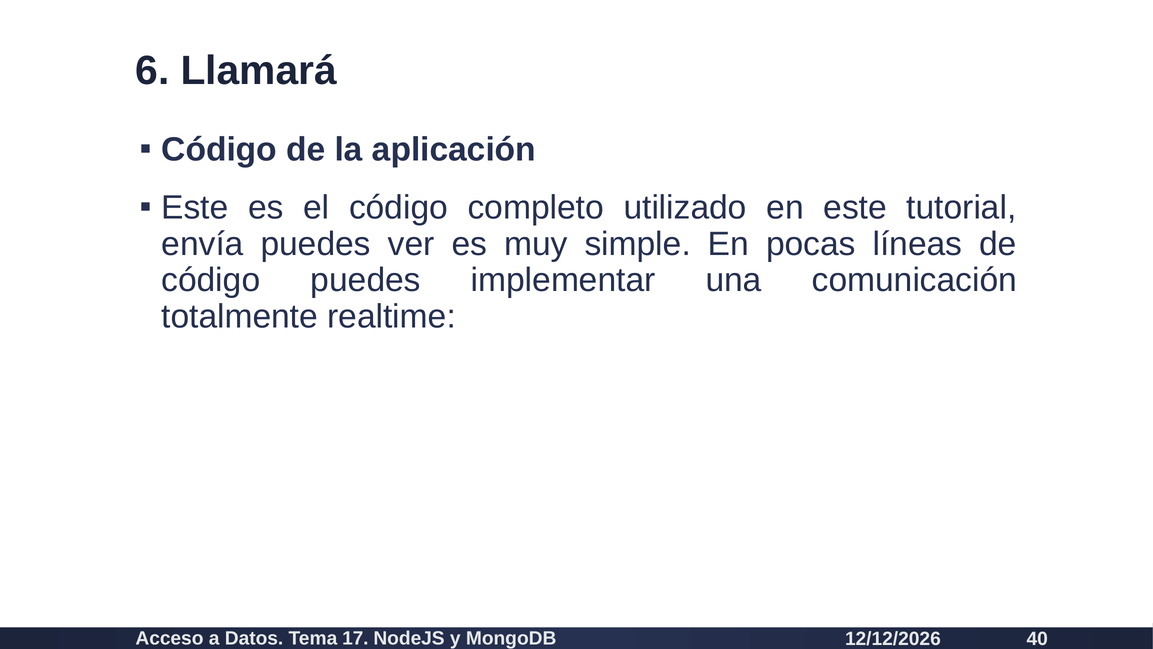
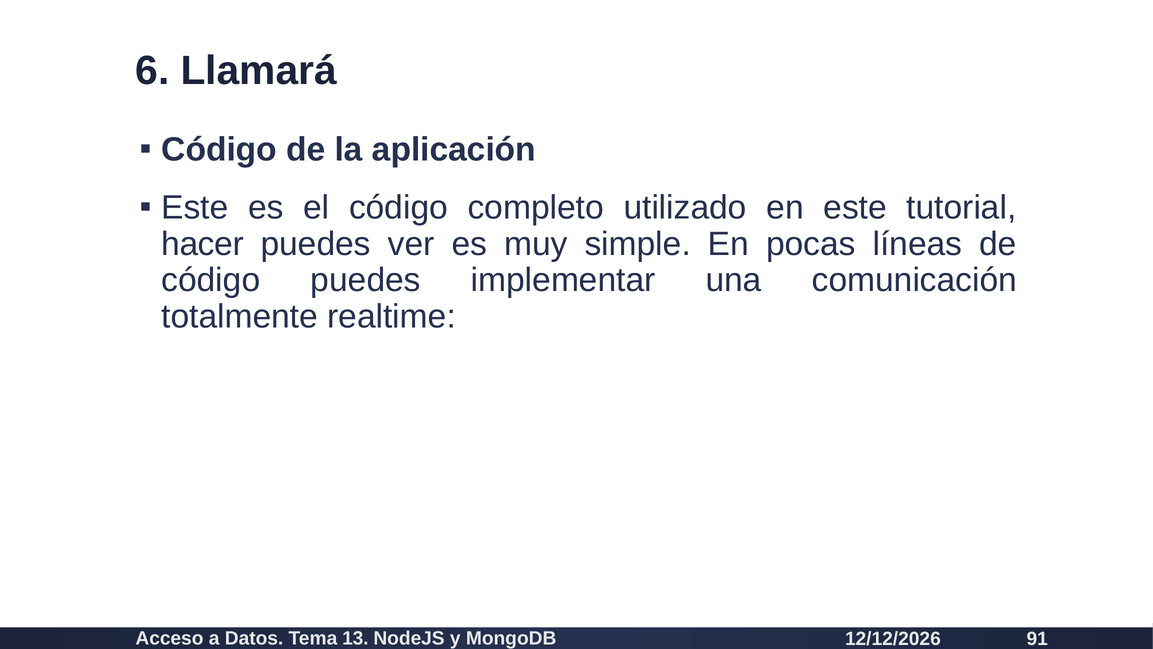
envía: envía -> hacer (203, 244)
17: 17 -> 13 (355, 638)
40: 40 -> 91 (1037, 638)
